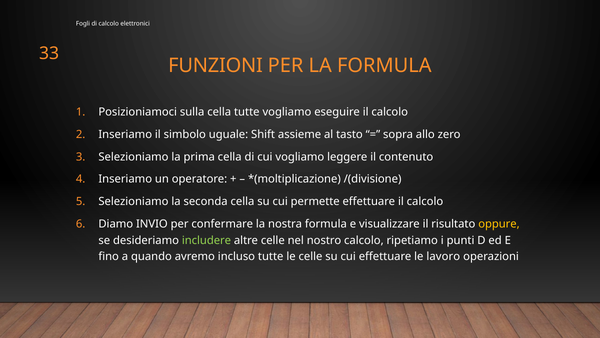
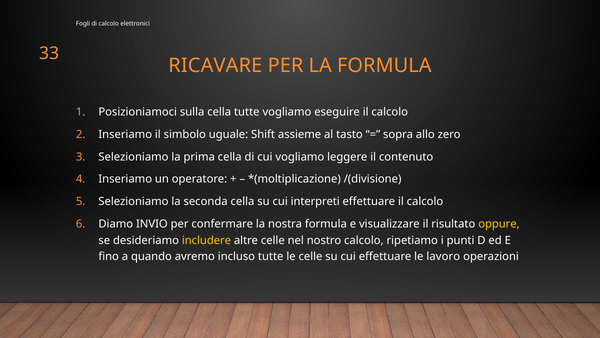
FUNZIONI: FUNZIONI -> RICAVARE (215, 65)
permette: permette -> interpreti (315, 201)
includere colour: light green -> yellow (206, 240)
